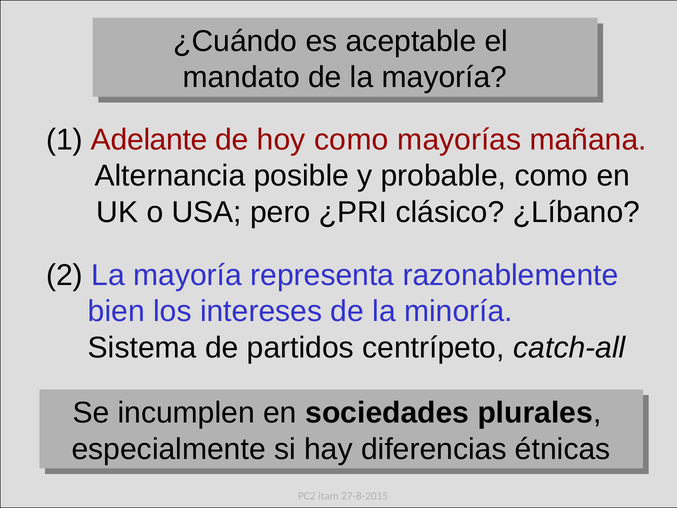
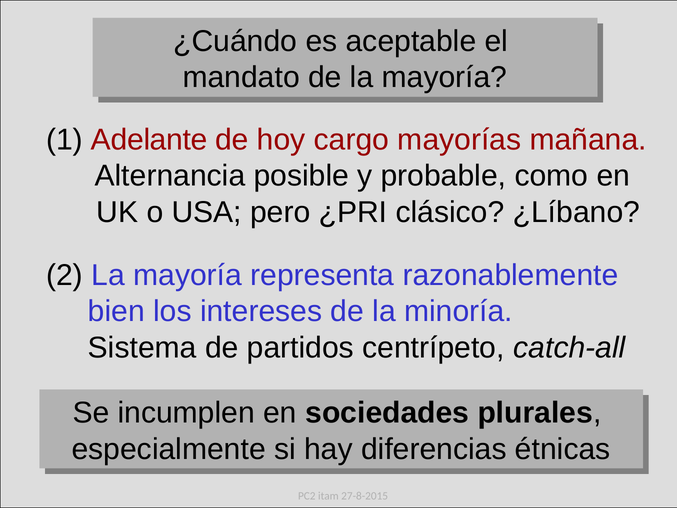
hoy como: como -> cargo (352, 140)
